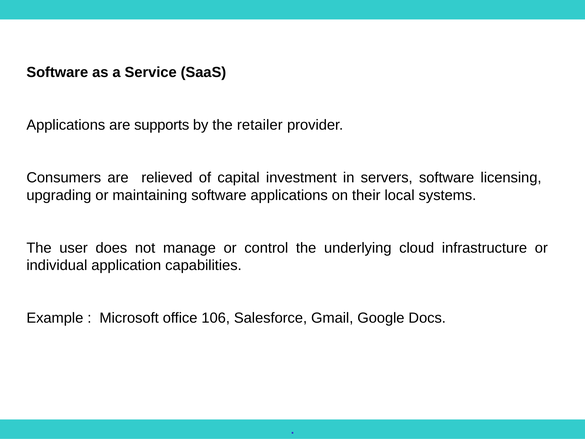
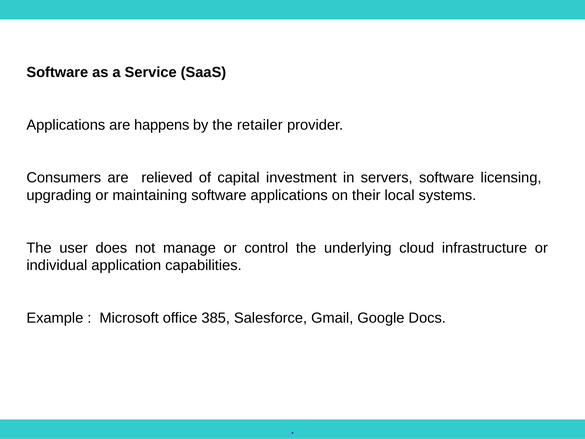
supports: supports -> happens (162, 125)
106: 106 -> 385 (216, 318)
